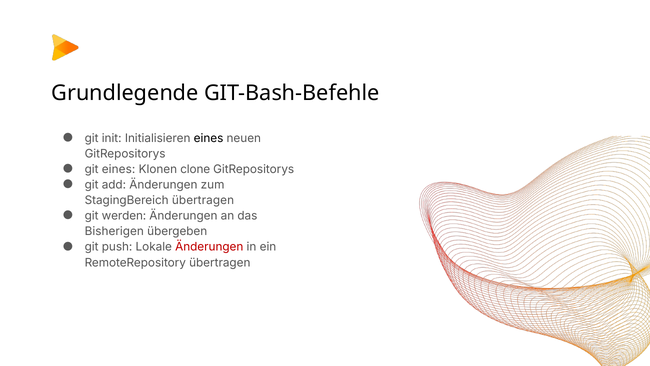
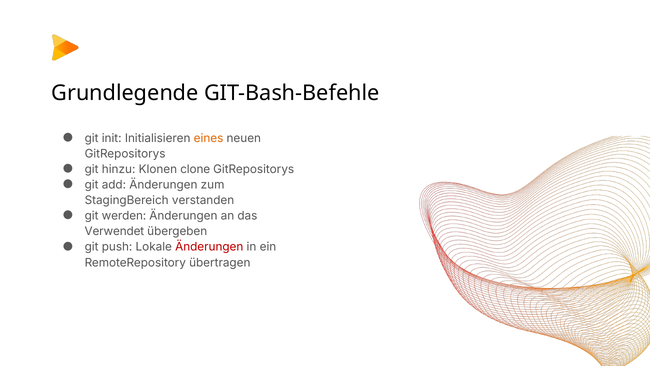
eines colour: black -> orange (209, 138)
git eines: eines -> hinzu (119, 169)
StagingBereich übertragen: übertragen -> verstanden (203, 200)
Bisherigen: Bisherigen -> Verwendet (114, 231)
